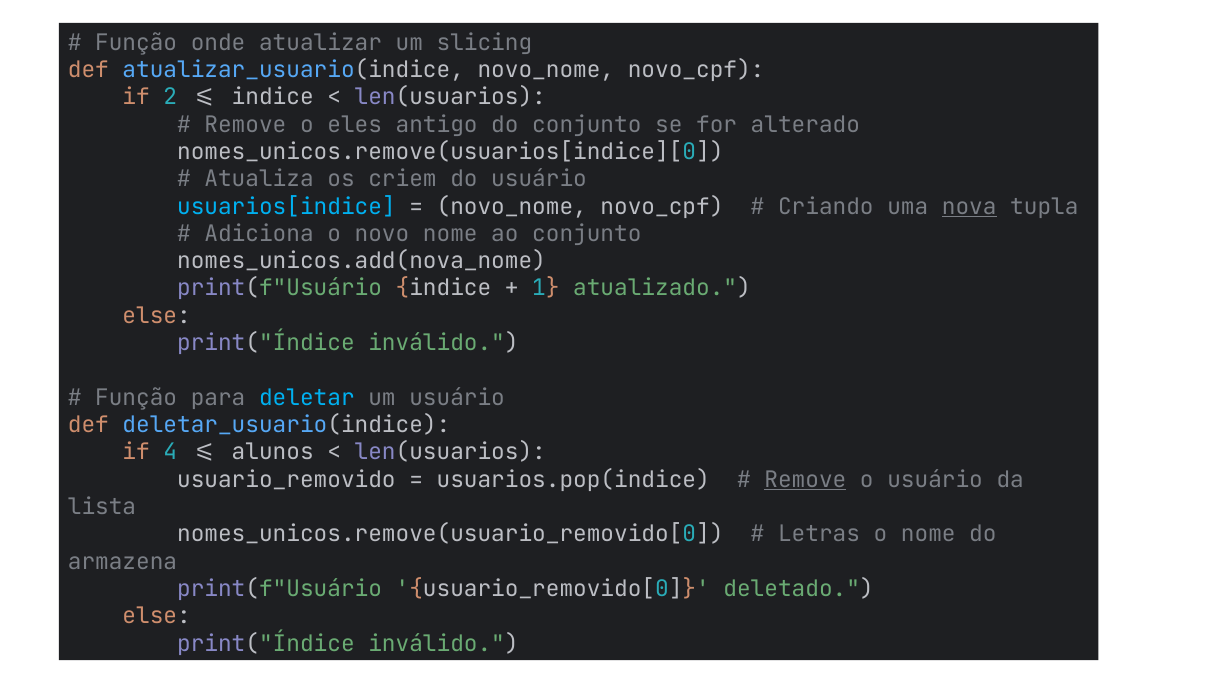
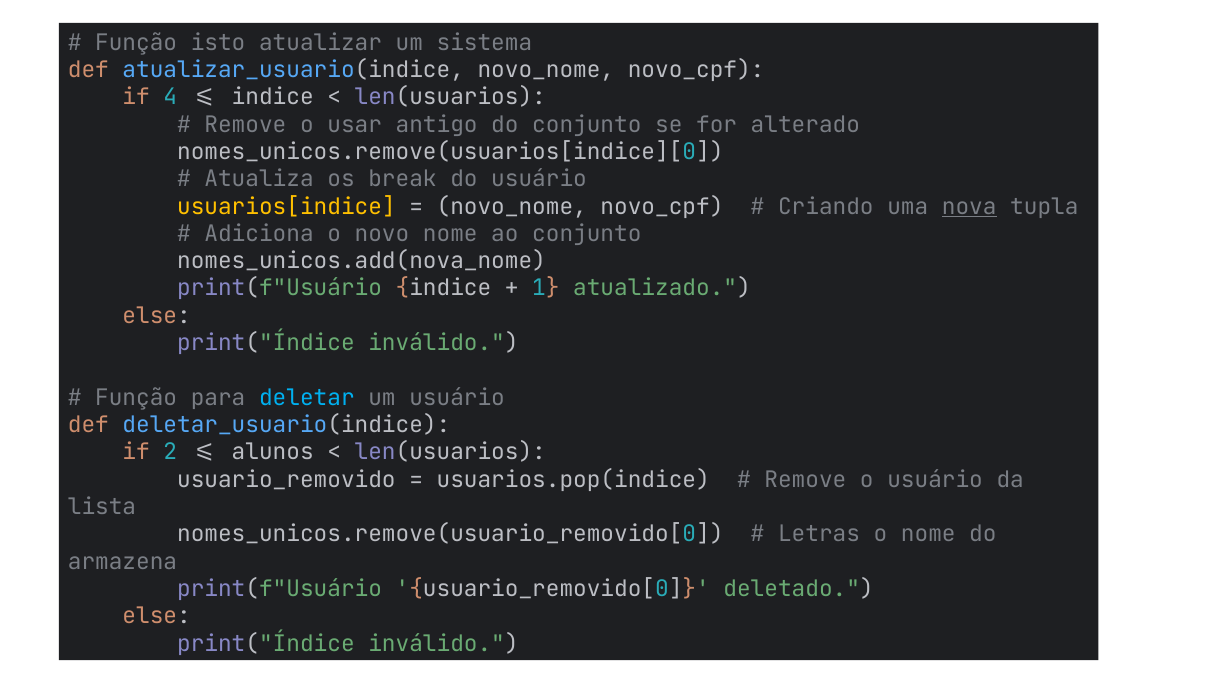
onde: onde -> isto (218, 43)
slicing: slicing -> sistema (484, 43)
2: 2 -> 4 (170, 97)
eles: eles -> usar (355, 125)
criem: criem -> break (402, 179)
usuarios[indice colour: light blue -> yellow (286, 206)
4: 4 -> 2 (170, 452)
Remove underline: present -> none (805, 480)
